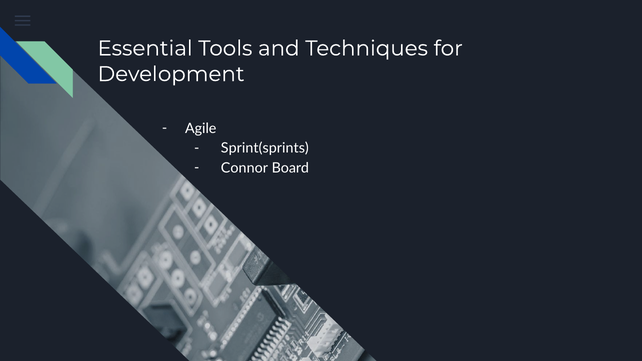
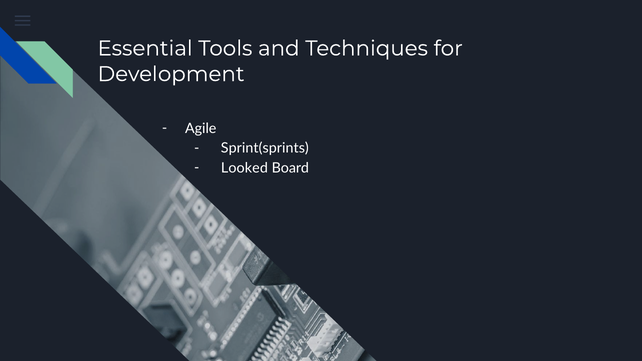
Connor: Connor -> Looked (244, 168)
